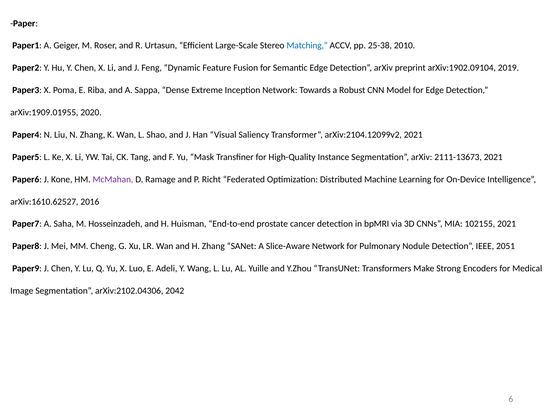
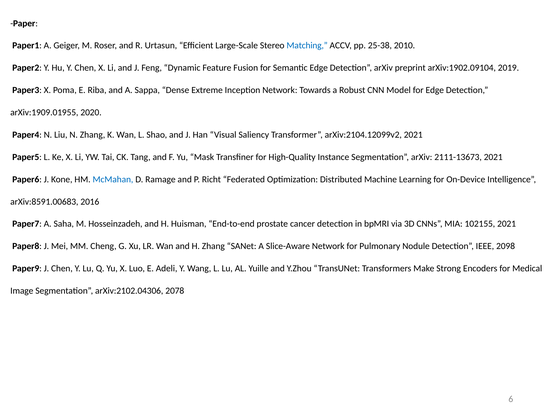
McMahan colour: purple -> blue (113, 179)
arXiv:1610.62527: arXiv:1610.62527 -> arXiv:8591.00683 (44, 202)
2051: 2051 -> 2098 (506, 246)
2042: 2042 -> 2078 (175, 291)
